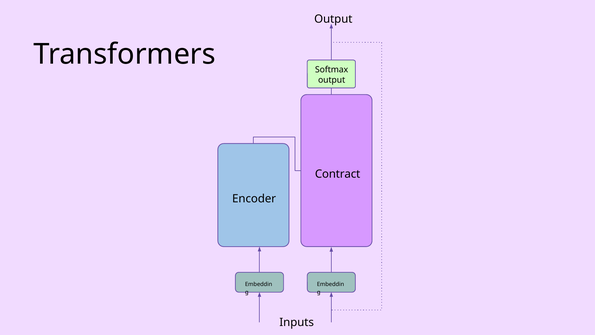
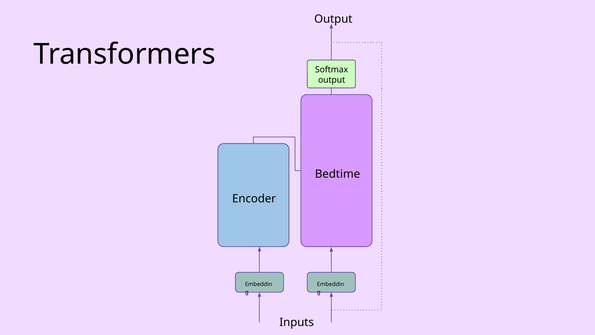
Contract: Contract -> Bedtime (338, 174)
